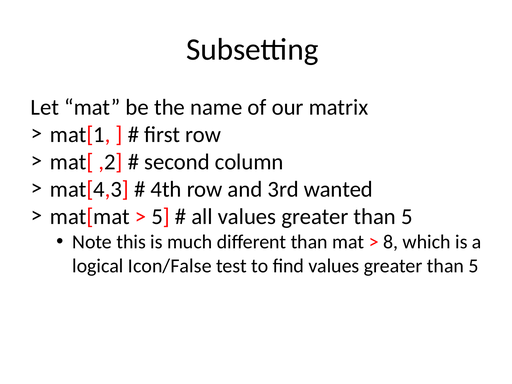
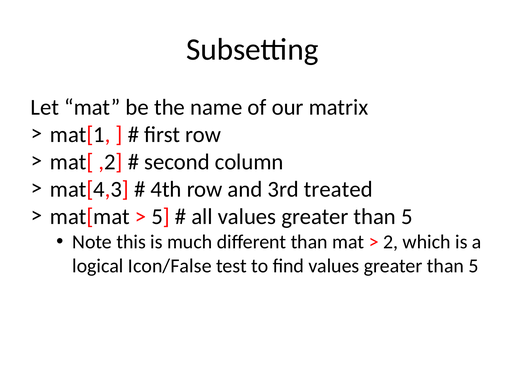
wanted: wanted -> treated (338, 189)
8: 8 -> 2 (391, 242)
